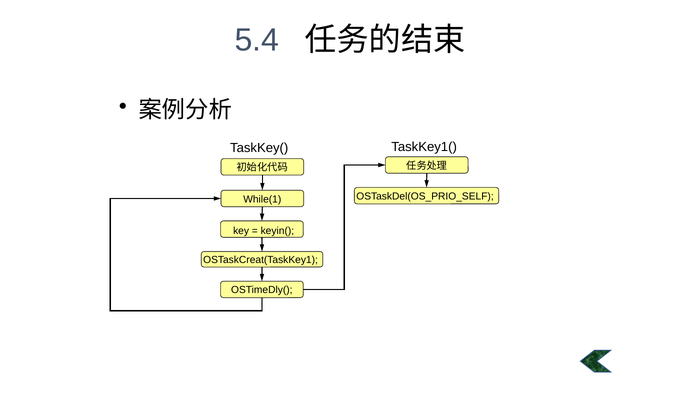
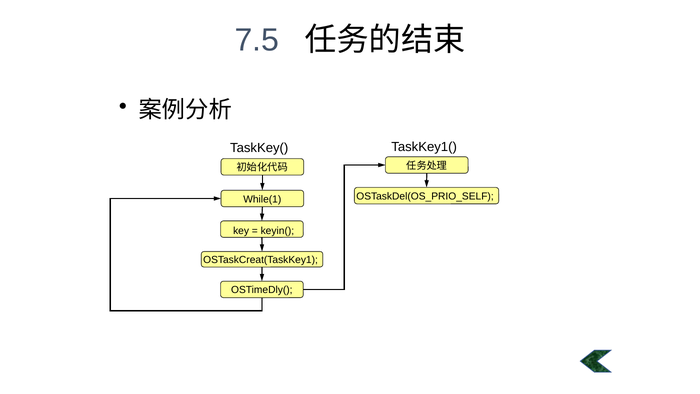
5.4: 5.4 -> 7.5 (257, 40)
